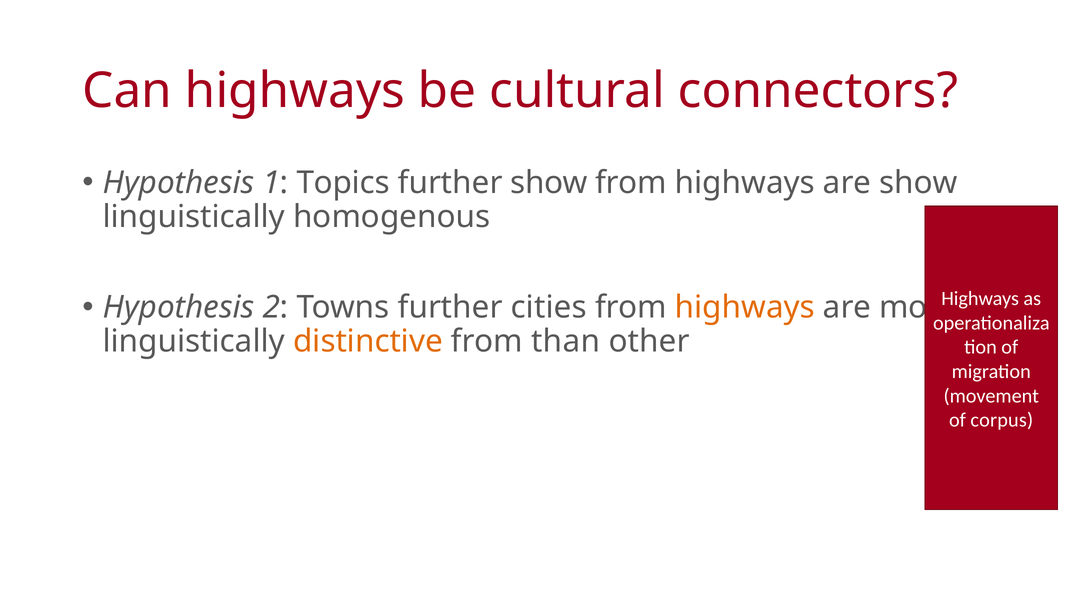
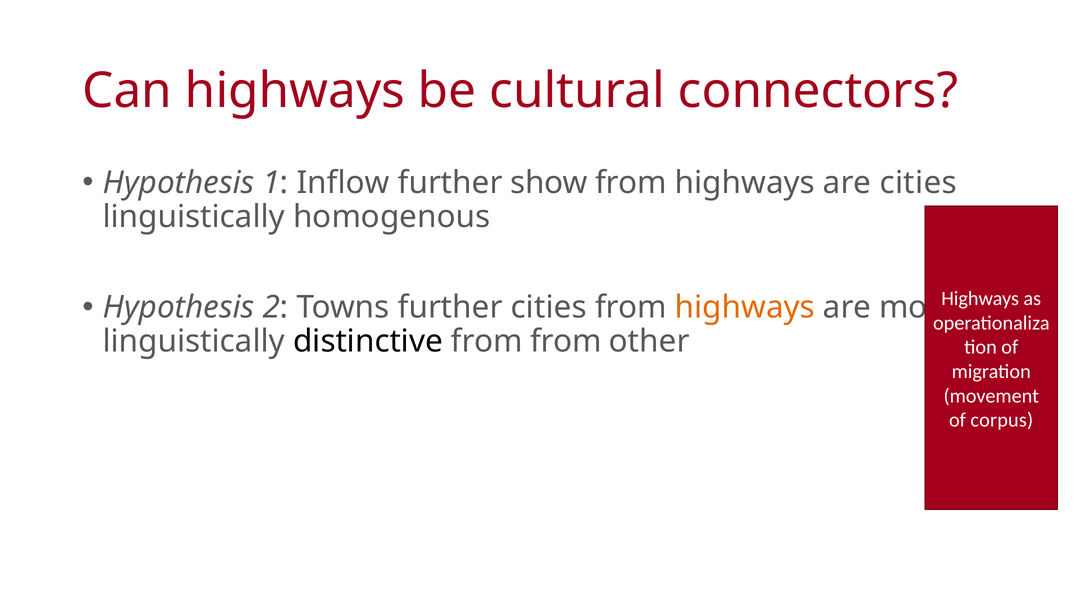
Topics: Topics -> Inflow (343, 183)
are show: show -> cities (918, 183)
distinctive colour: orange -> black (368, 342)
from than: than -> from (566, 342)
